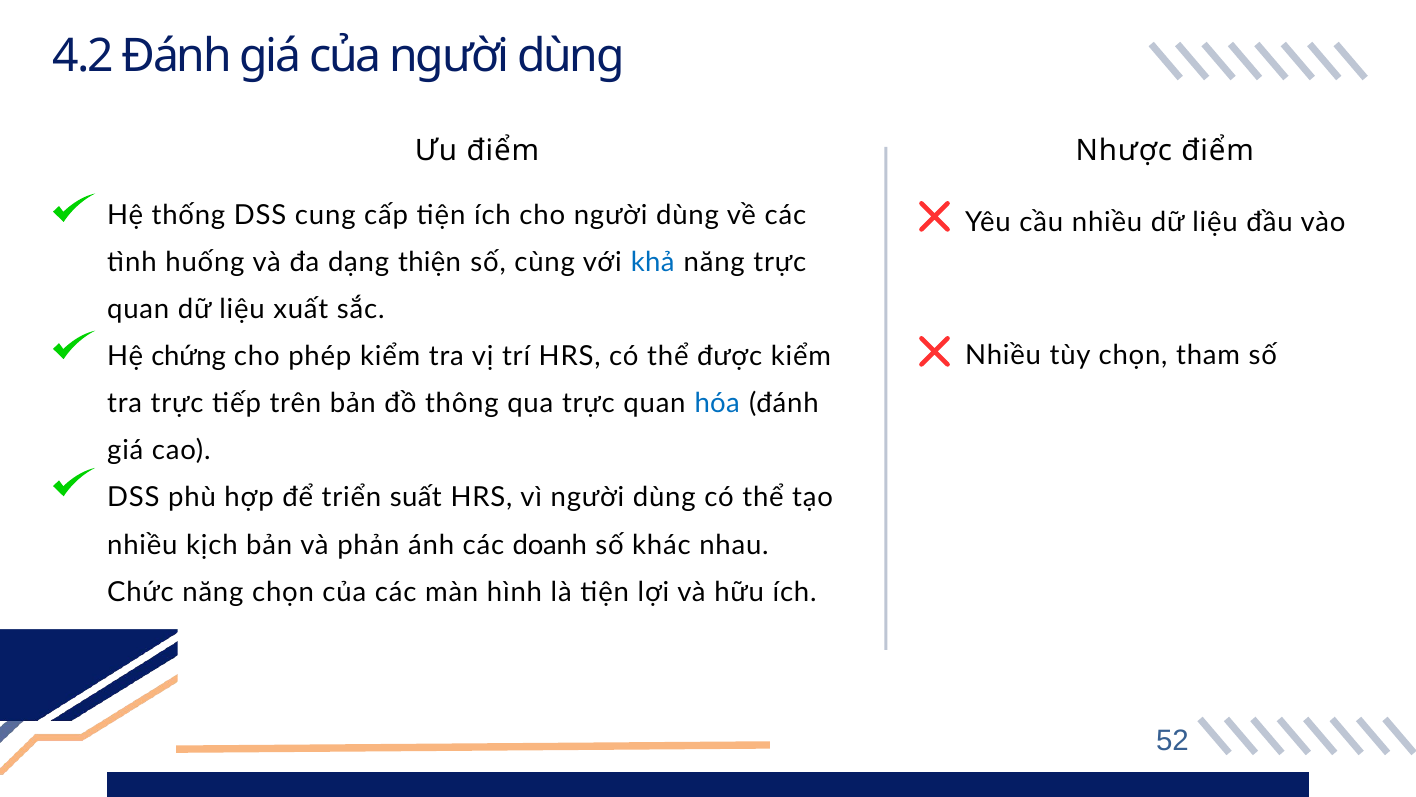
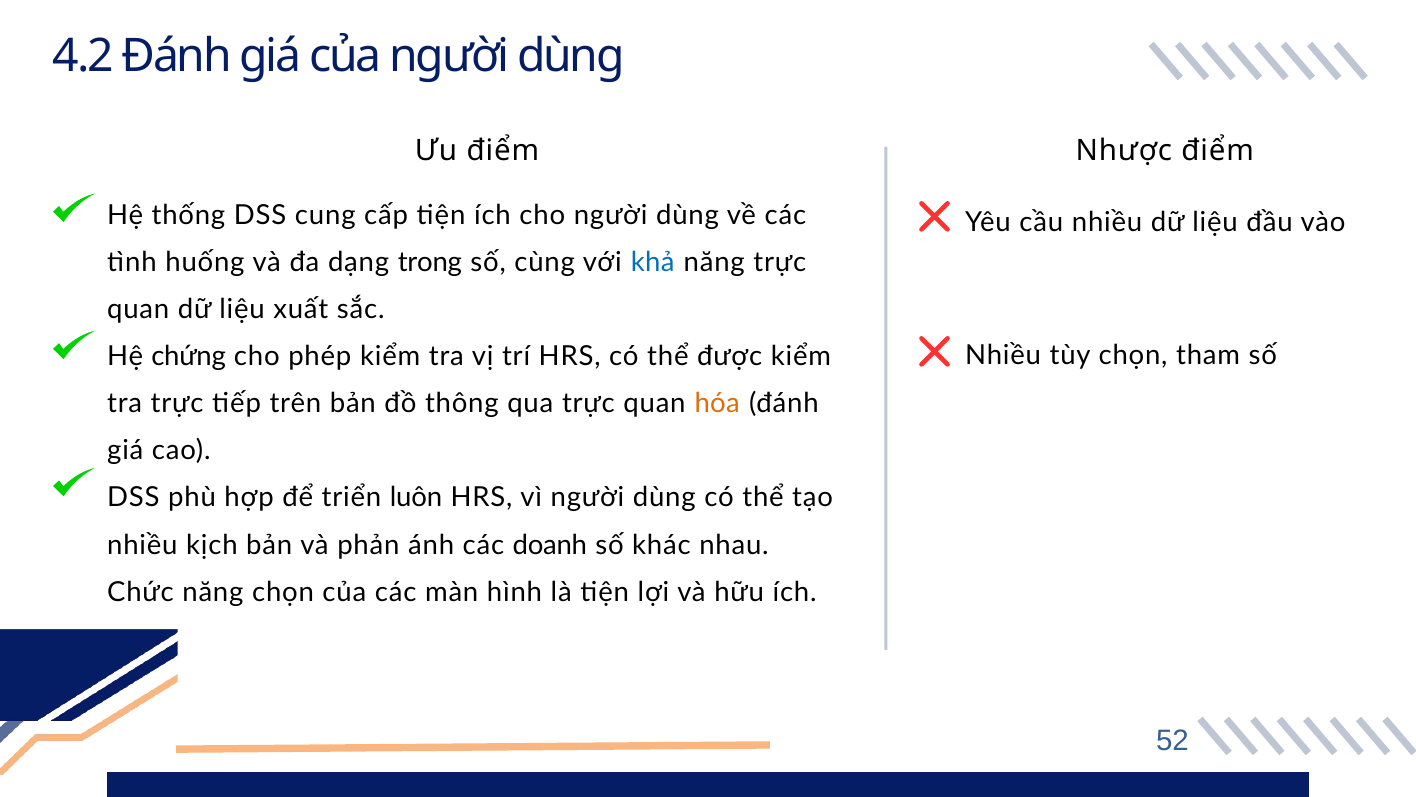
thiện: thiện -> trong (430, 262)
hóa colour: blue -> orange (717, 403)
suất: suất -> luôn (416, 497)
